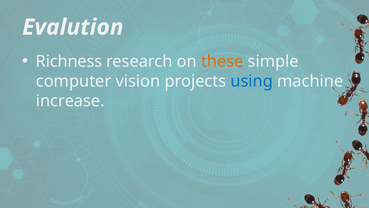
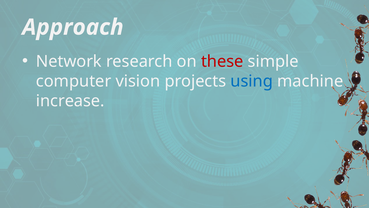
Evalution: Evalution -> Approach (73, 27)
Richness: Richness -> Network (69, 61)
these colour: orange -> red (222, 61)
